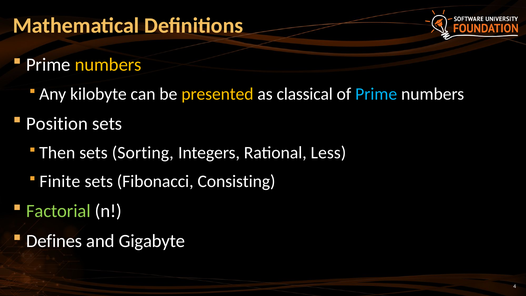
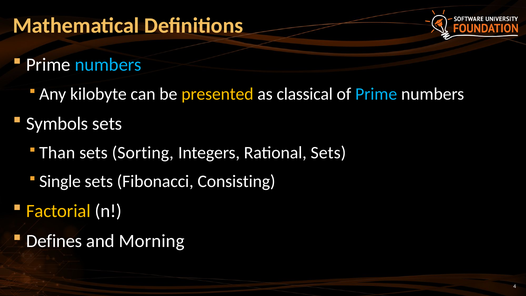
numbers colour: yellow -> light blue (108, 65)
Position: Position -> Symbols (57, 124)
Then: Then -> Than (57, 153)
Rational Less: Less -> Sets (328, 153)
Finite: Finite -> Single (60, 181)
Factorial colour: light green -> yellow (58, 211)
Gigabyte: Gigabyte -> Morning (152, 241)
